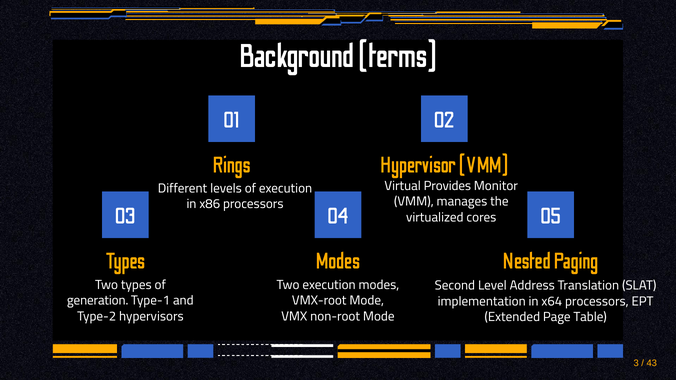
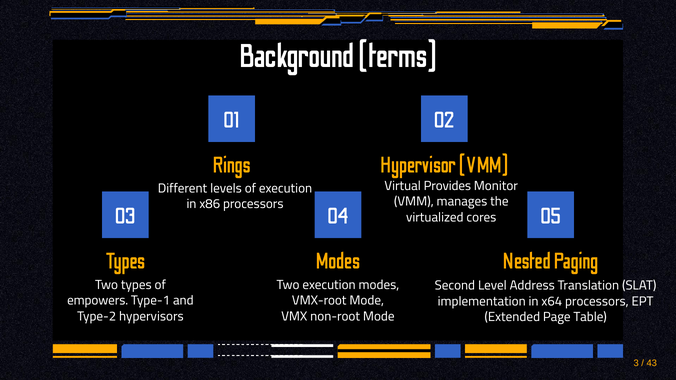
generation: generation -> empowers (98, 301)
